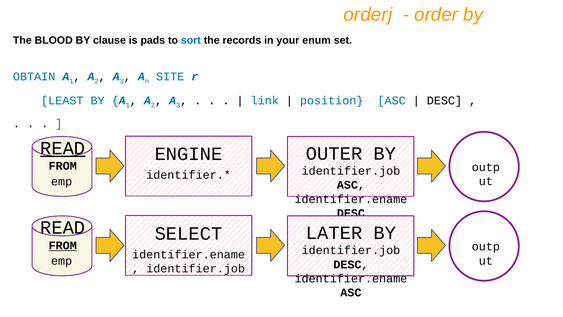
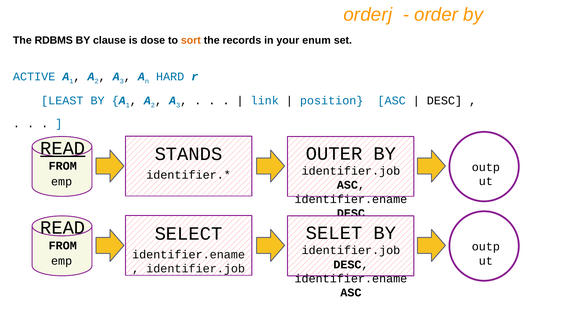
BLOOD: BLOOD -> RDBMS (54, 40)
pads: pads -> dose (153, 40)
sort colour: blue -> orange (191, 40)
OBTAIN: OBTAIN -> ACTIVE (34, 77)
SITE: SITE -> HARD (170, 77)
ENGINE: ENGINE -> STANDS (188, 154)
LATER: LATER -> SELET (334, 233)
FROM underline: present -> none (63, 245)
